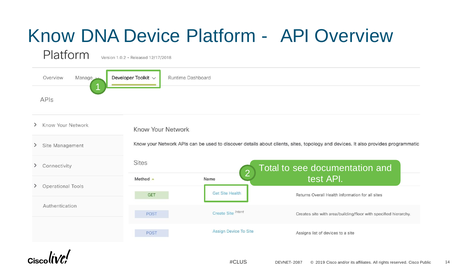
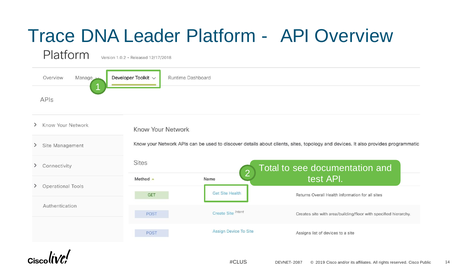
Know: Know -> Trace (52, 36)
Device: Device -> Leader (152, 36)
